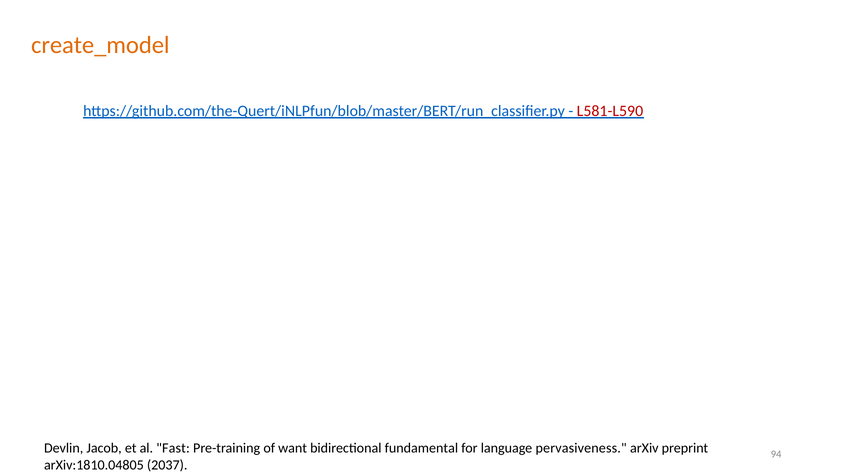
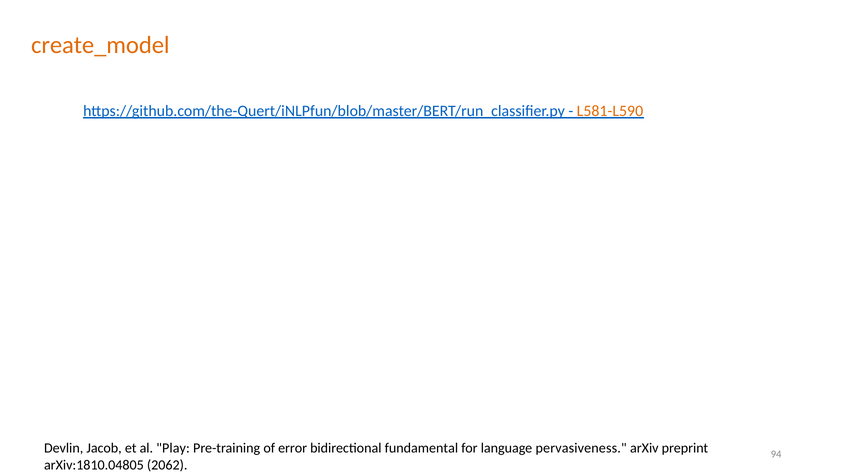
L581-L590 colour: red -> orange (610, 111)
Fast: Fast -> Play (173, 448)
want: want -> error (293, 448)
2037: 2037 -> 2062 (167, 465)
